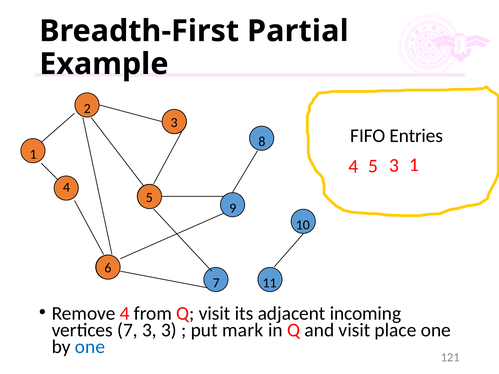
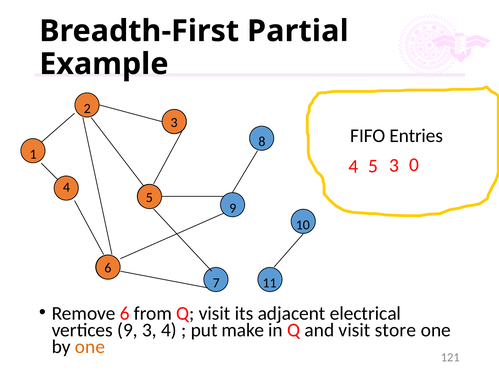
5 1: 1 -> 0 (414, 165)
Remove 4: 4 -> 6 (125, 314)
incoming: incoming -> electrical (365, 314)
vertices 7: 7 -> 9 (128, 330)
3: 3 -> 4 (169, 330)
mark: mark -> make (243, 330)
place: place -> store (395, 330)
one colour: blue -> orange (90, 347)
